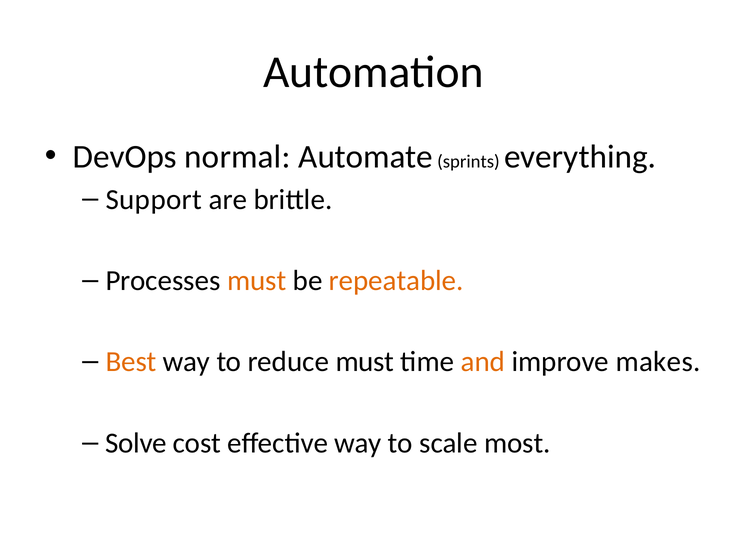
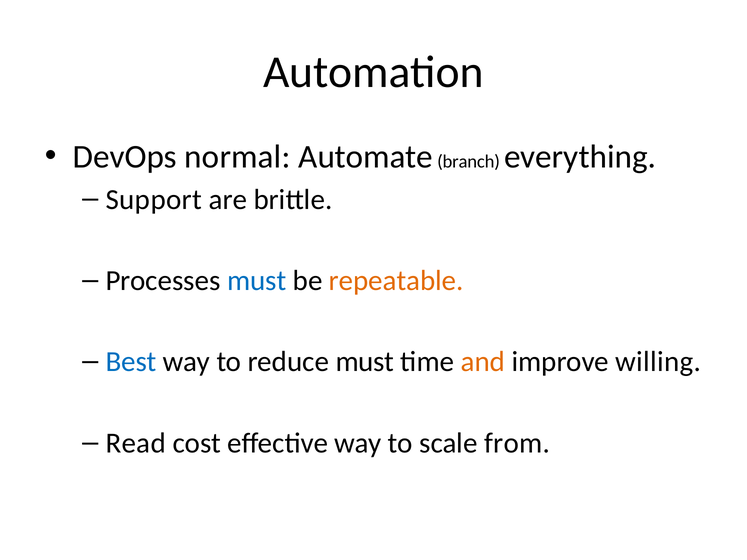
sprints: sprints -> branch (469, 162)
must colour: orange -> blue (257, 281)
Best colour: orange -> blue (131, 362)
makes: makes -> willing (658, 362)
Solve: Solve -> Read (136, 443)
most: most -> from (517, 443)
